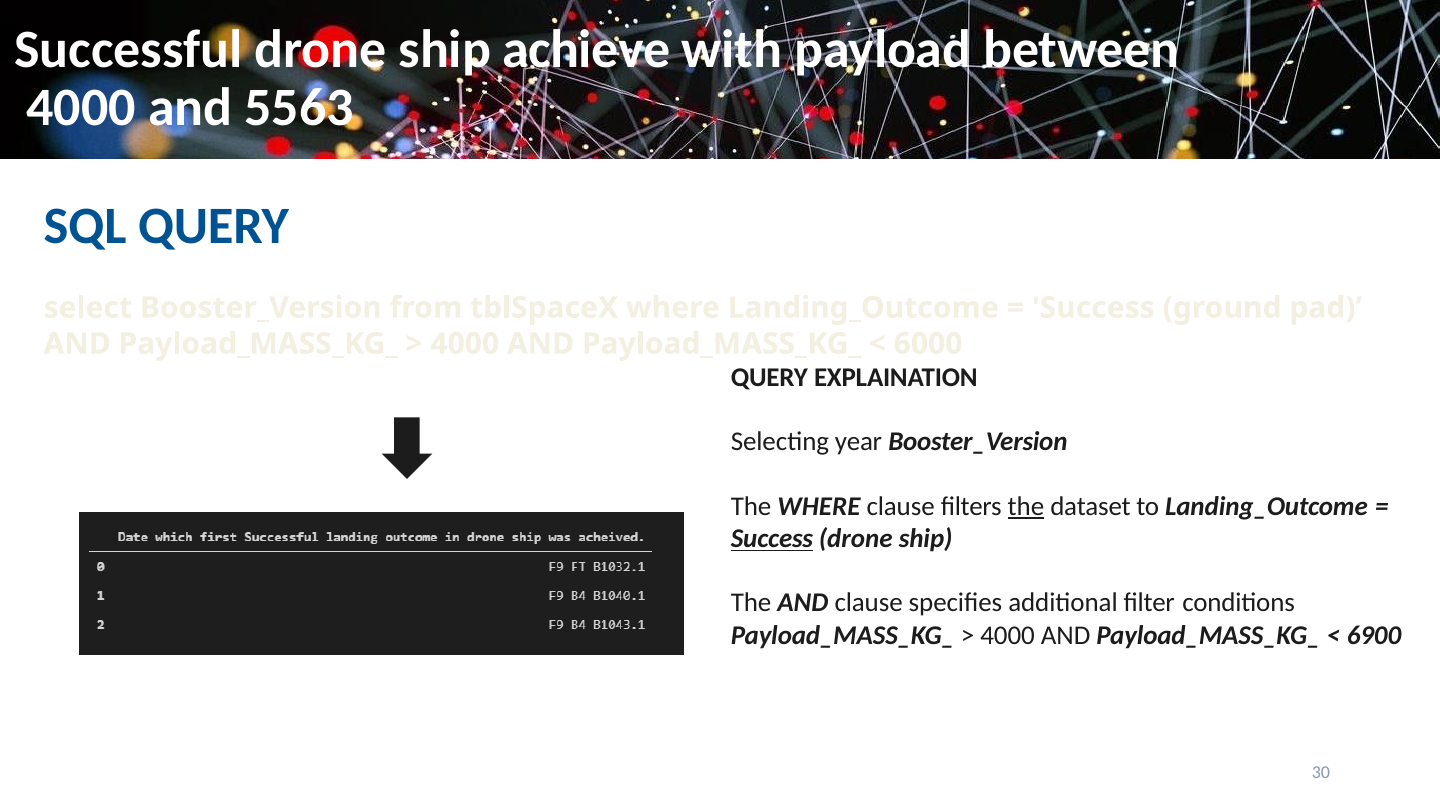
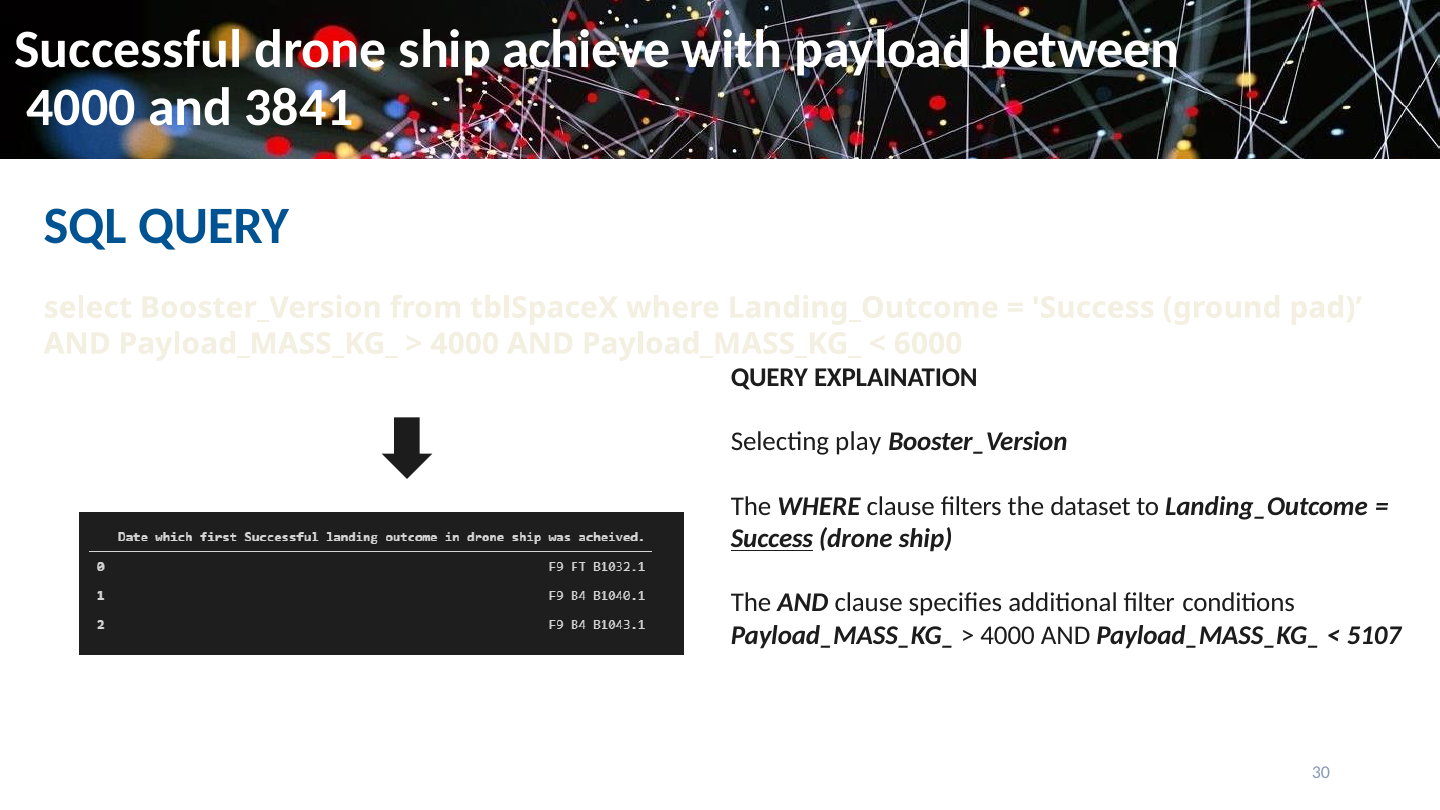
5563: 5563 -> 3841 (299, 108)
year: year -> play (858, 442)
the underline: present -> none (1026, 506)
6900: 6900 -> 5107 (1374, 635)
